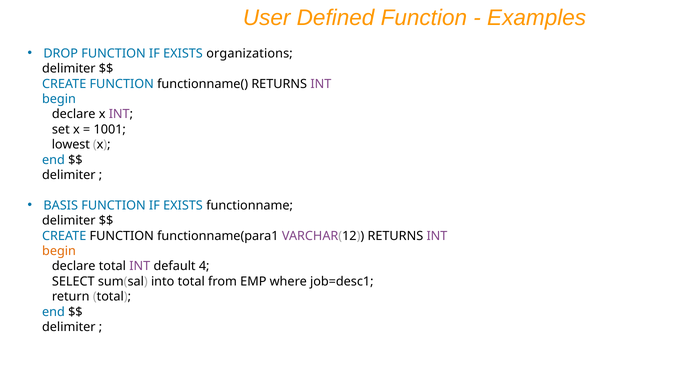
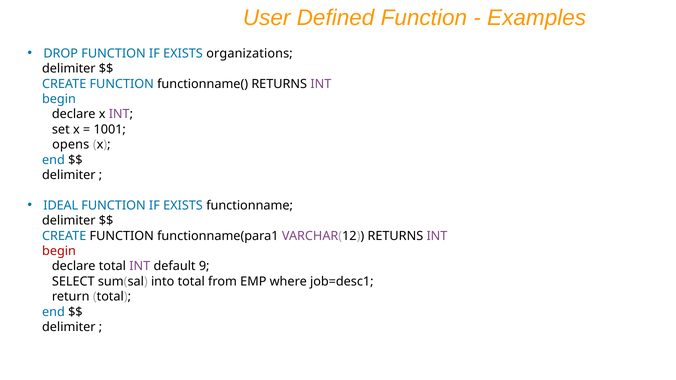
lowest: lowest -> opens (71, 145)
BASIS: BASIS -> IDEAL (61, 206)
begin colour: orange -> red (59, 251)
4: 4 -> 9 (204, 266)
